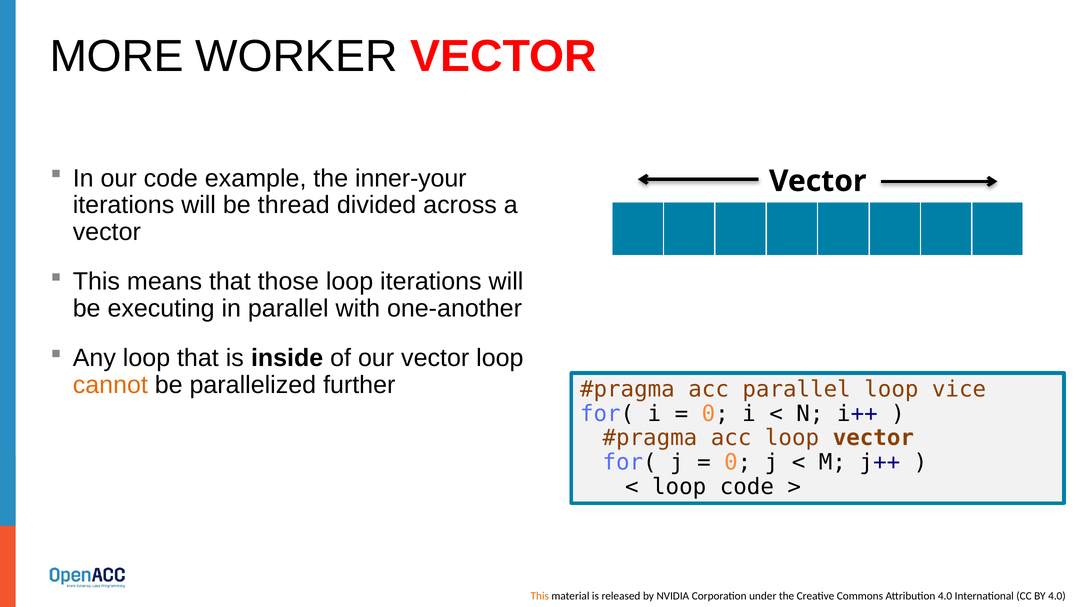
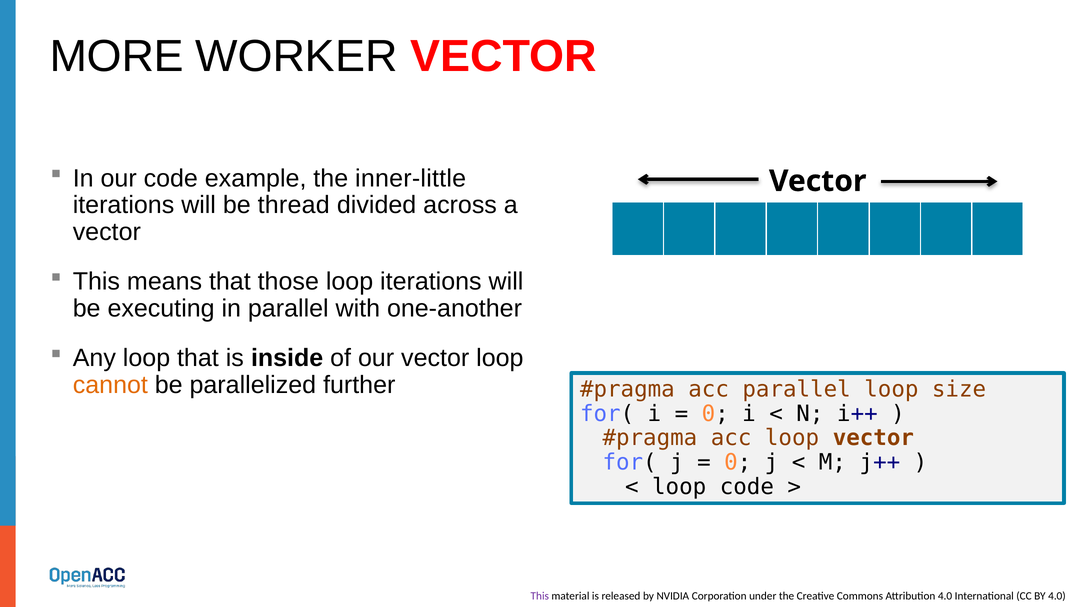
inner-your: inner-your -> inner-little (411, 178)
vice: vice -> size (959, 390)
This colour: orange -> purple (540, 597)
